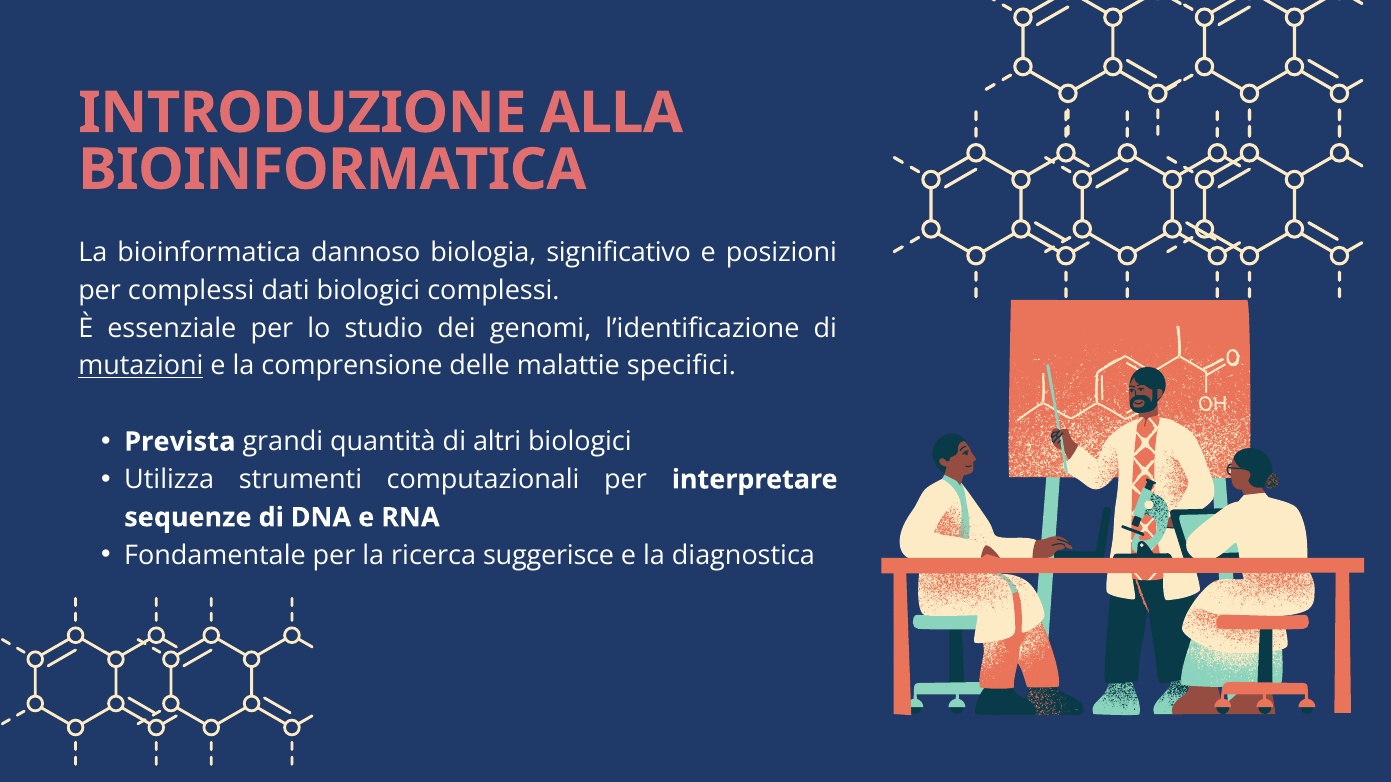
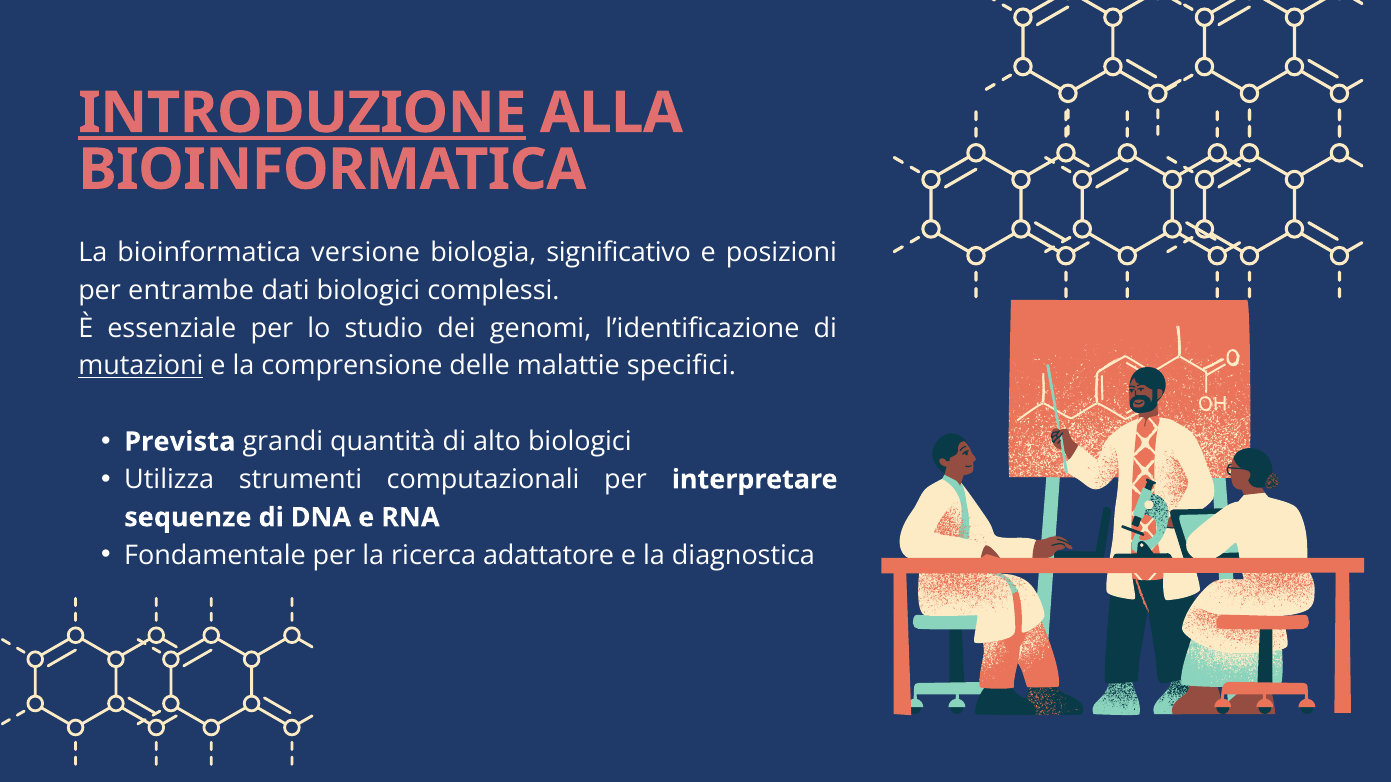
INTRODUZIONE underline: none -> present (302, 113)
dannoso: dannoso -> versione (366, 253)
per complessi: complessi -> entrambe (191, 290)
altri: altri -> alto (497, 442)
suggerisce: suggerisce -> adattatore (549, 556)
